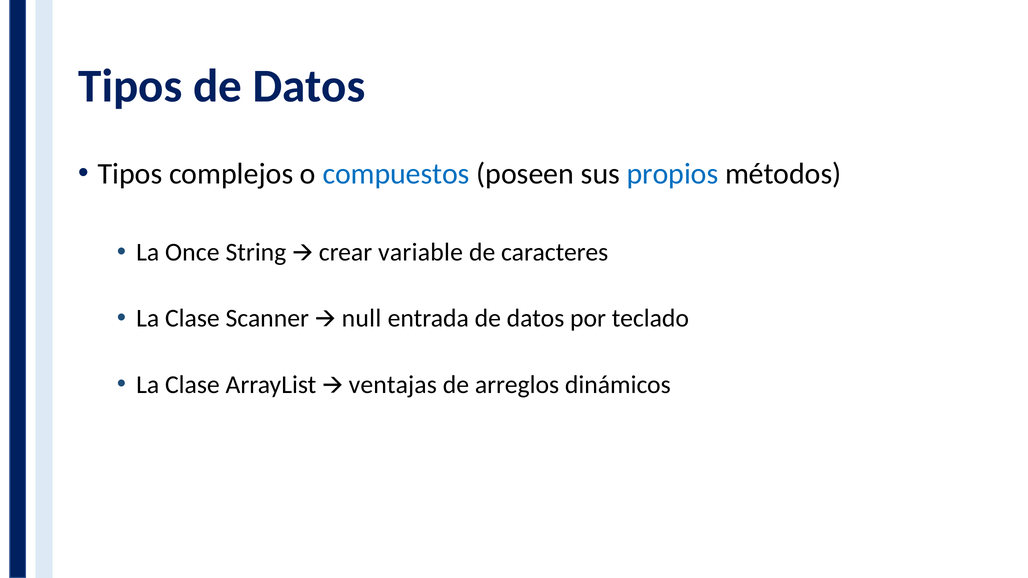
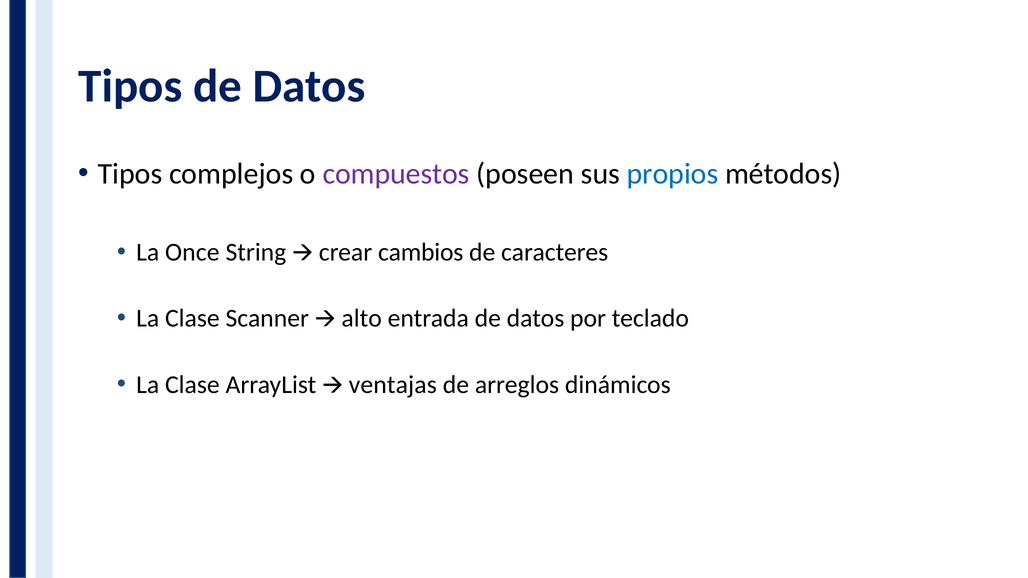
compuestos colour: blue -> purple (396, 174)
variable: variable -> cambios (421, 252)
null: null -> alto (362, 319)
